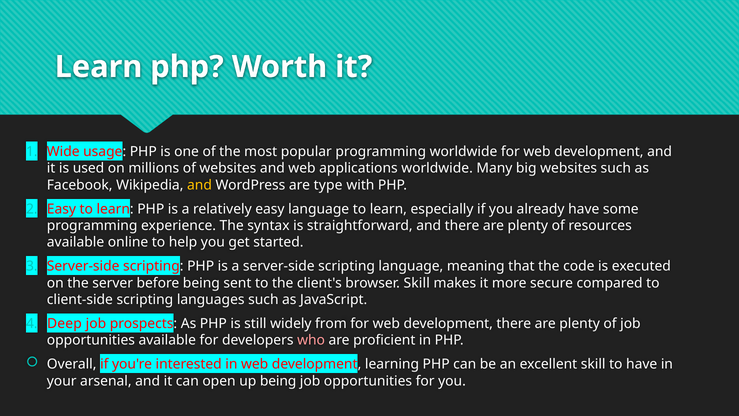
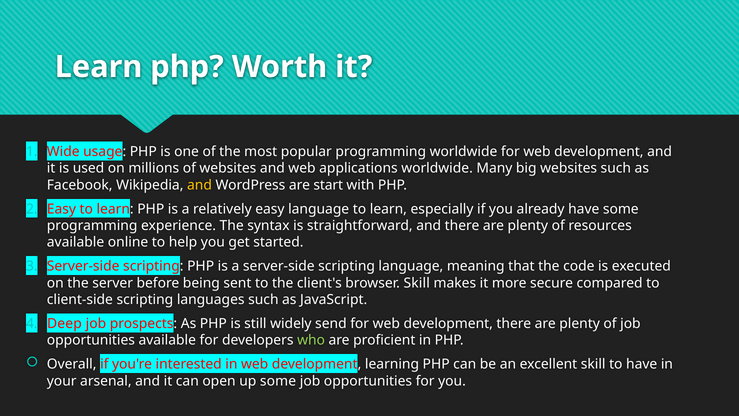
type: type -> start (328, 185)
from: from -> send (331, 323)
who colour: pink -> light green (311, 340)
up being: being -> some (278, 381)
